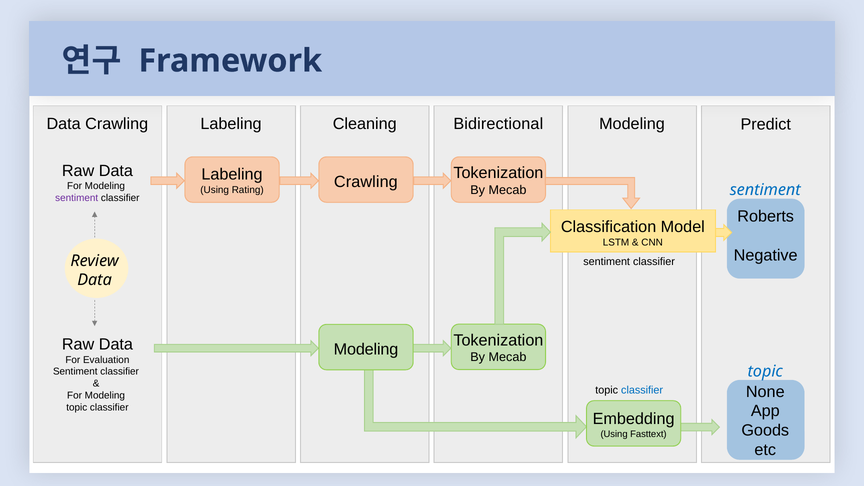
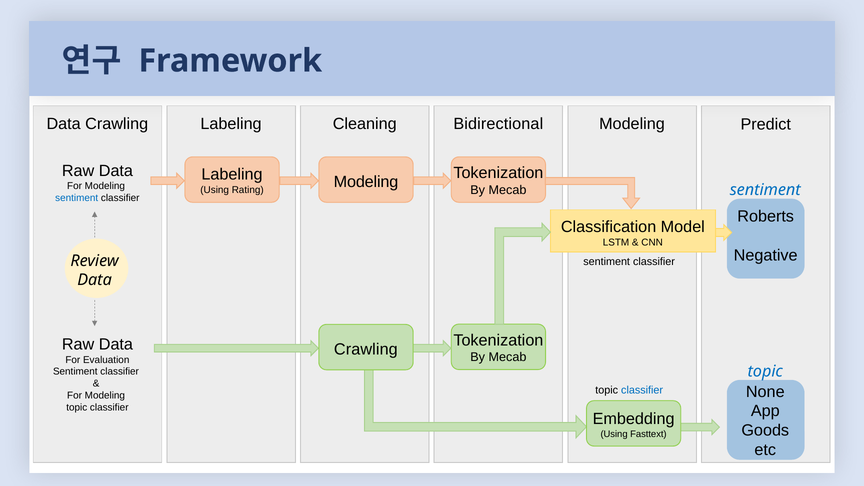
Rating Crawling: Crawling -> Modeling (366, 182)
sentiment colour: purple -> blue (77, 198)
Modeling: Modeling -> Crawling (366, 349)
